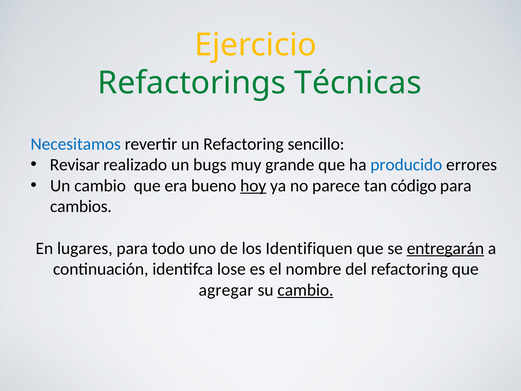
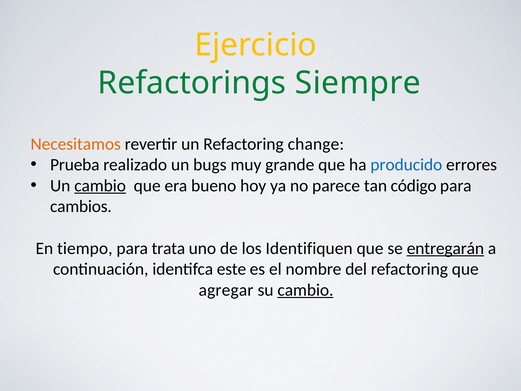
Técnicas: Técnicas -> Siempre (358, 83)
Necesitamos colour: blue -> orange (76, 144)
sencillo: sencillo -> change (316, 144)
Revisar: Revisar -> Prueba (75, 165)
cambio underline: none -> present (100, 186)
hoy underline: present -> none (253, 186)
lugares: lugares -> tiempo (85, 248)
todo: todo -> trata (168, 248)
lose: lose -> este (231, 269)
